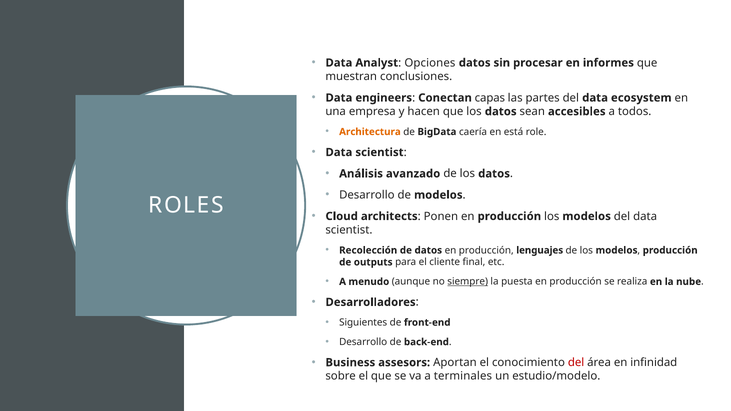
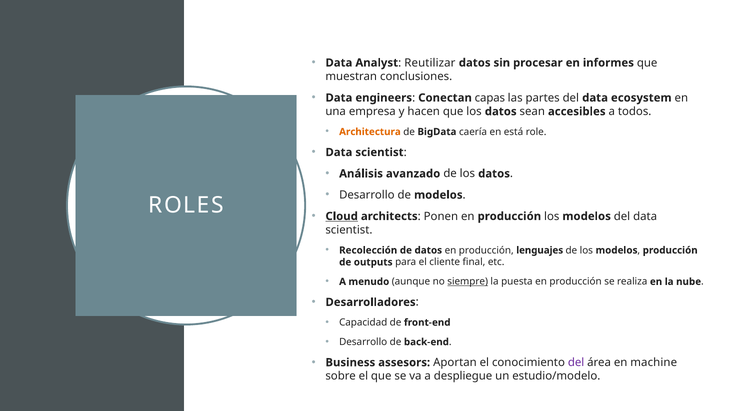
Opciones: Opciones -> Reutilizar (430, 63)
Cloud underline: none -> present (342, 216)
Siguientes: Siguientes -> Capacidad (363, 323)
del colour: red -> purple (576, 363)
infinidad: infinidad -> machine (654, 363)
terminales: terminales -> despliegue (463, 376)
